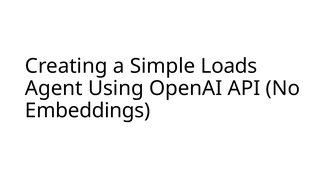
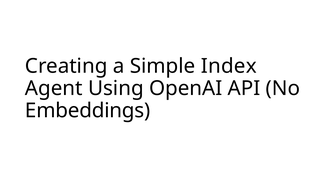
Loads: Loads -> Index (229, 66)
